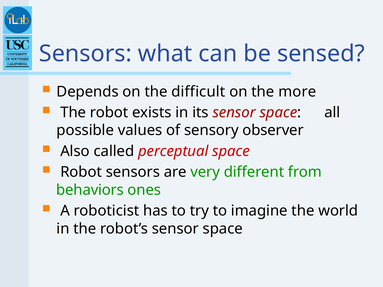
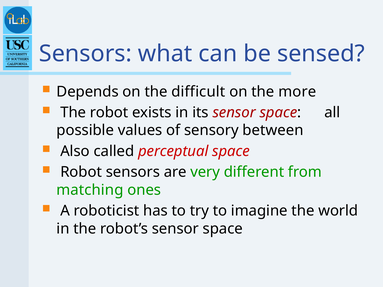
observer: observer -> between (273, 130)
behaviors: behaviors -> matching (90, 190)
